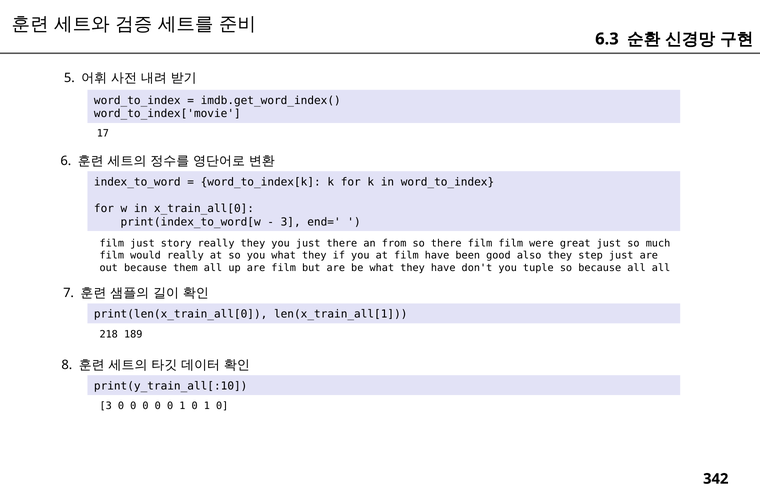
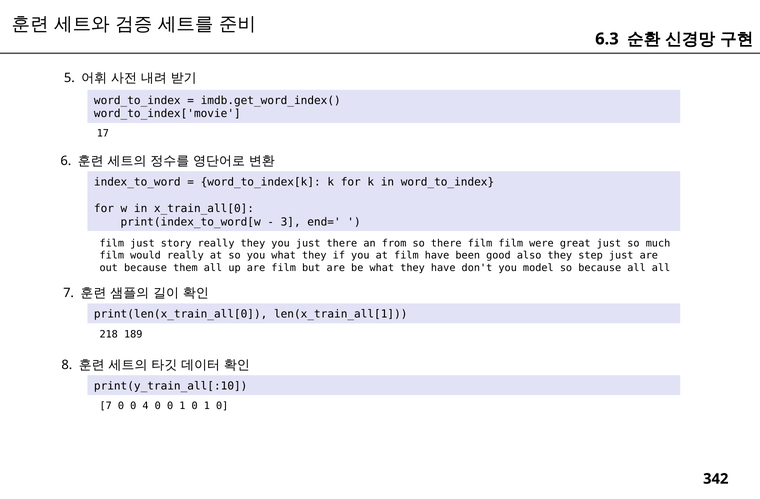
tuple: tuple -> model (538, 268)
3: 3 -> 7 (106, 406)
0: 0 -> 4 (145, 406)
